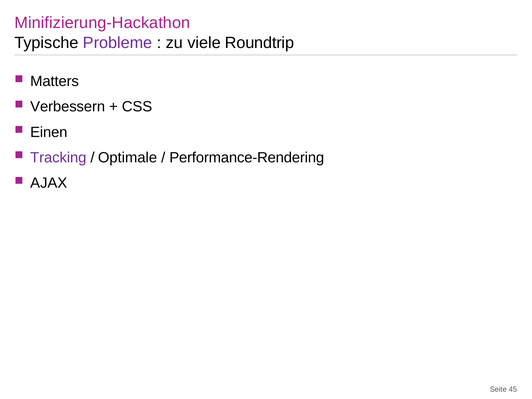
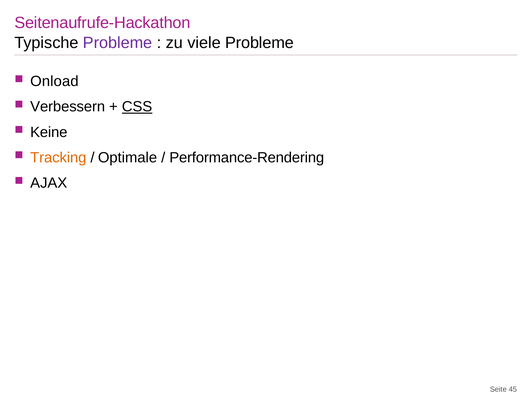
Minifizierung-Hackathon: Minifizierung-Hackathon -> Seitenaufrufe-Hackathon (102, 23)
viele Roundtrip: Roundtrip -> Probleme (260, 43)
Matters: Matters -> Onload (54, 81)
CSS underline: none -> present (137, 107)
Einen: Einen -> Keine (49, 132)
Tracking colour: purple -> orange (58, 158)
